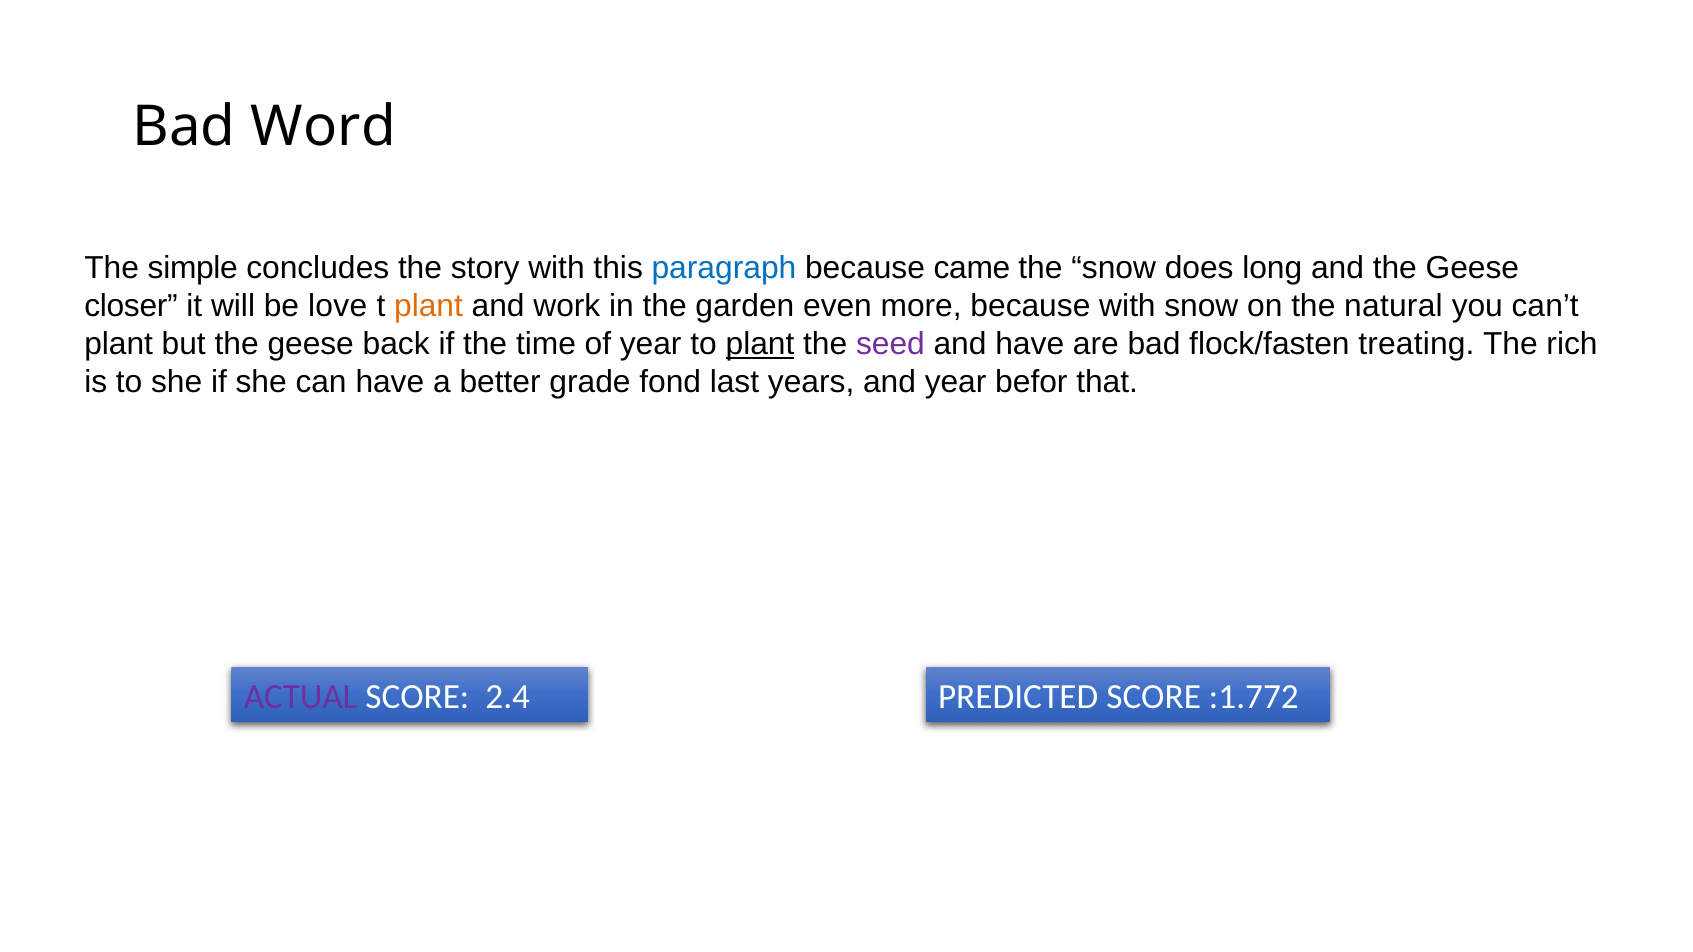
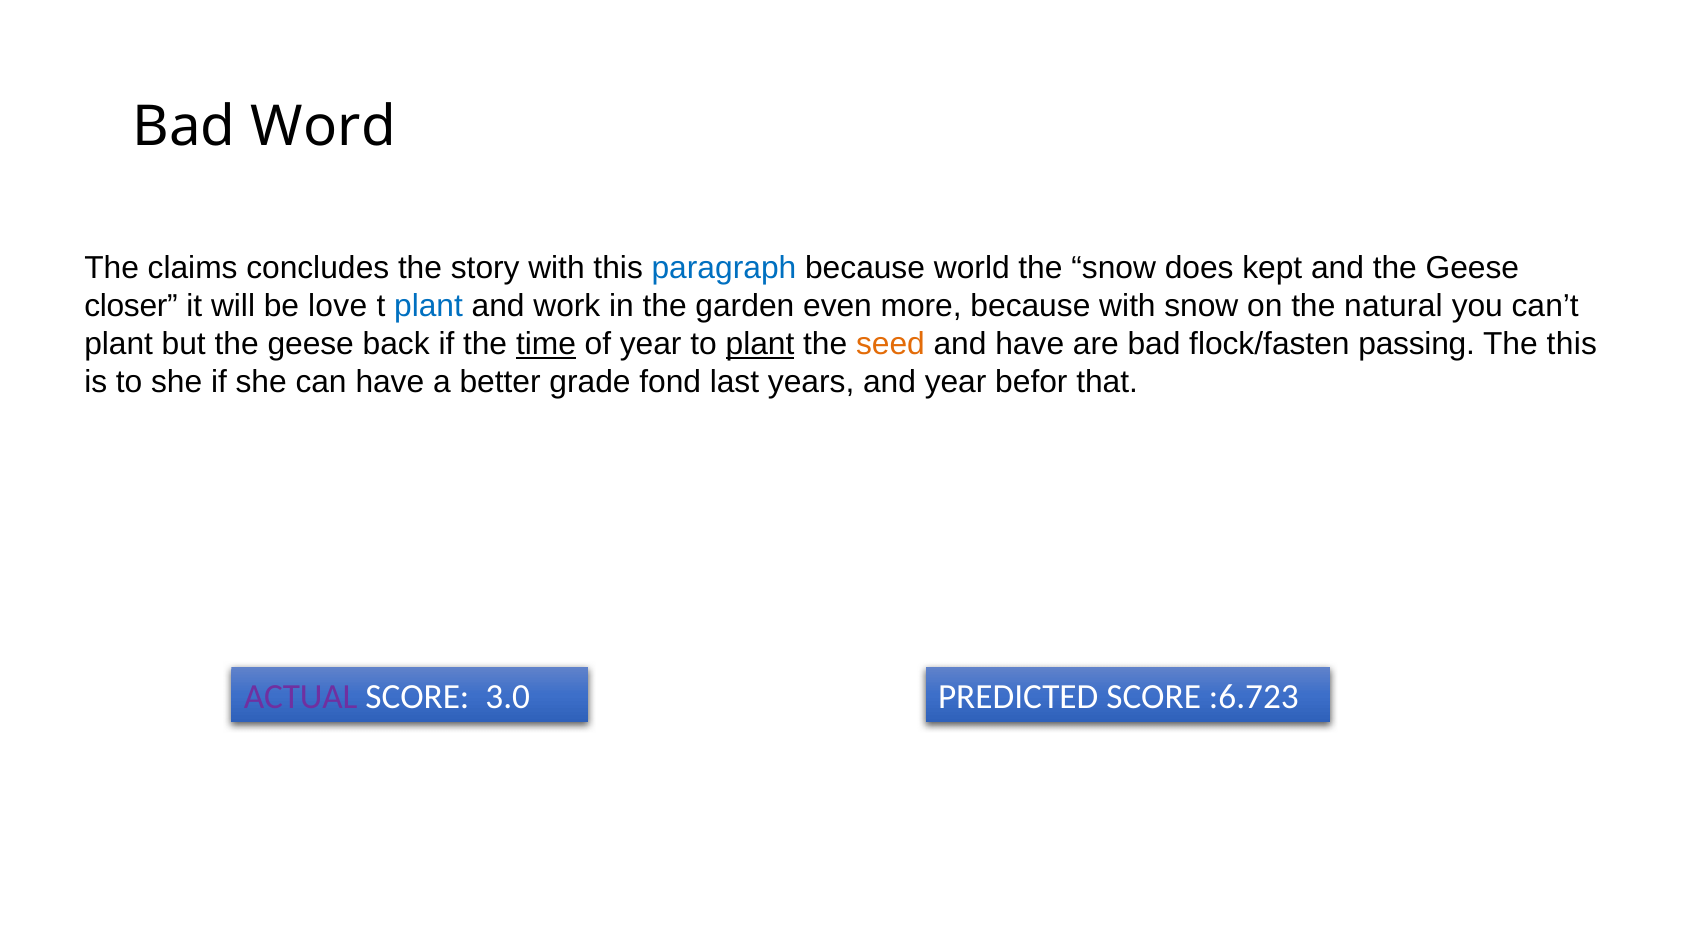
simple: simple -> claims (193, 268)
came: came -> world (972, 268)
long: long -> kept (1272, 268)
plant colour: orange -> blue (429, 306)
time underline: none -> present (546, 344)
seed colour: purple -> orange (890, 344)
treating: treating -> passing (1417, 344)
The rich: rich -> this (1572, 344)
2.4: 2.4 -> 3.0 (508, 697)
:1.772: :1.772 -> :6.723 (1254, 697)
